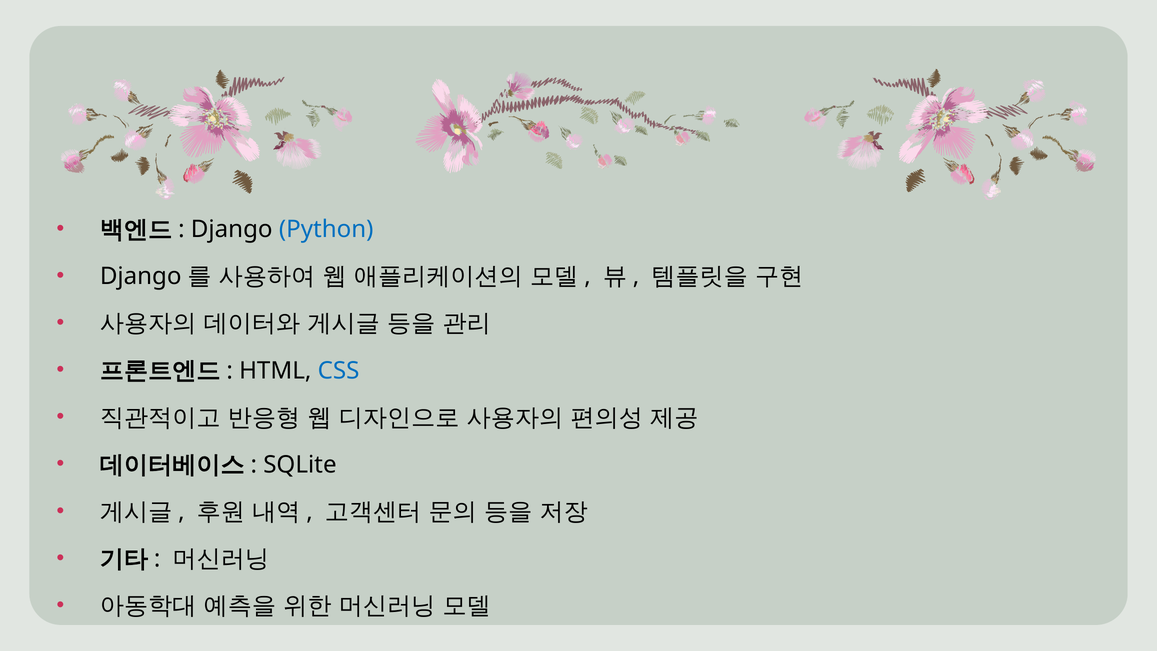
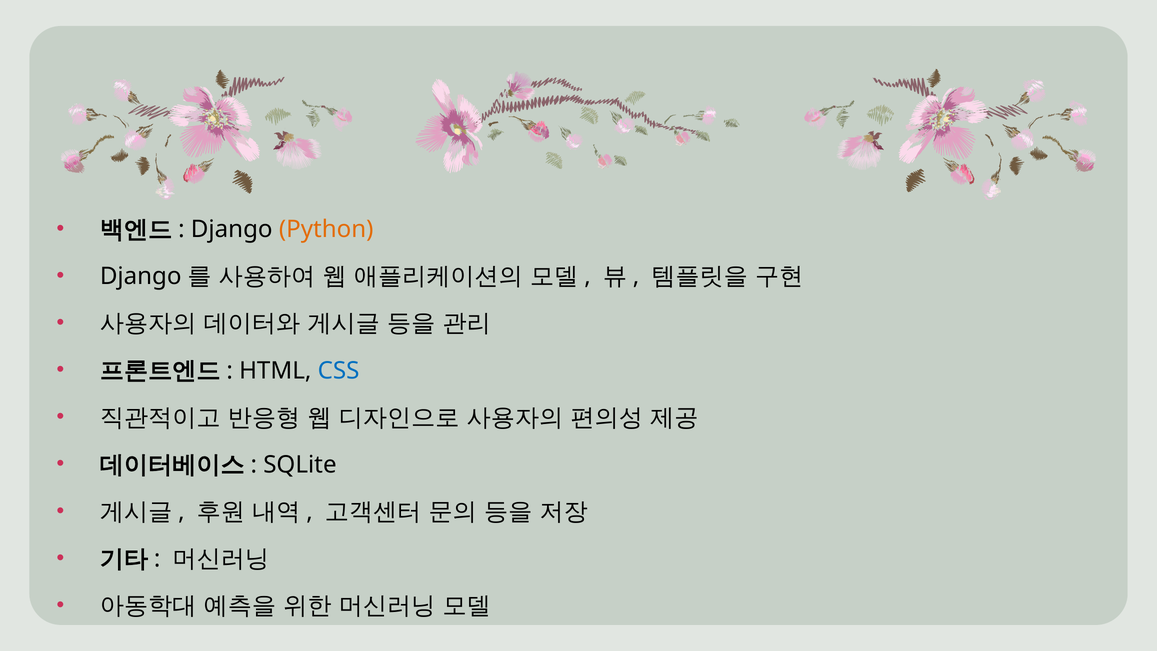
Python colour: blue -> orange (326, 229)
